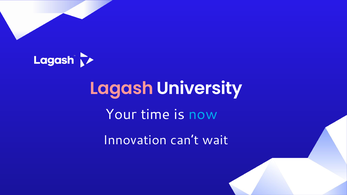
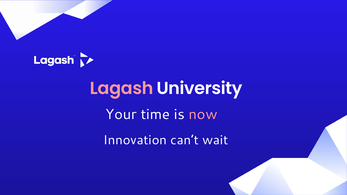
now colour: light blue -> pink (203, 114)
